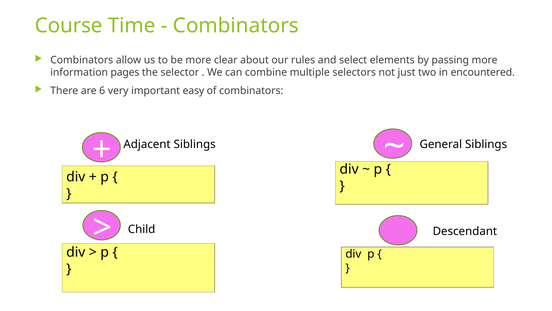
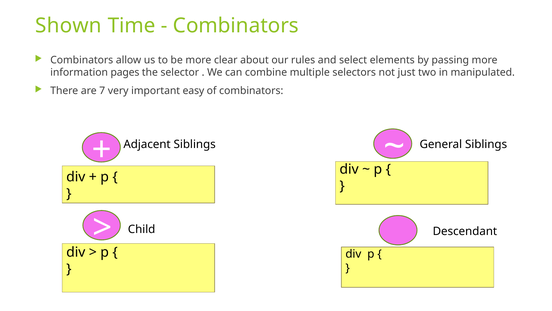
Course: Course -> Shown (68, 26)
encountered: encountered -> manipulated (483, 72)
6: 6 -> 7 (102, 91)
